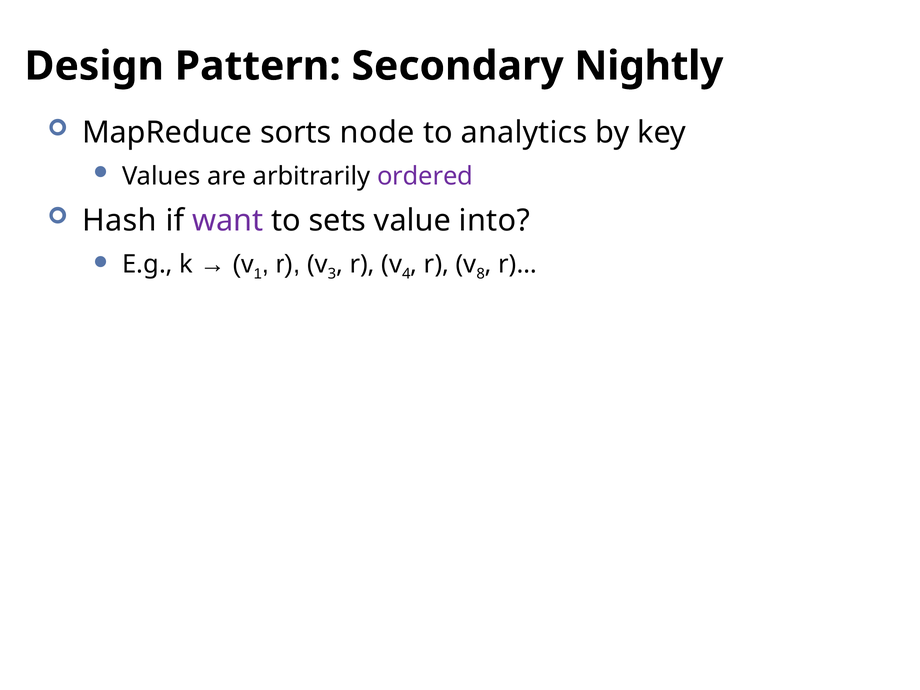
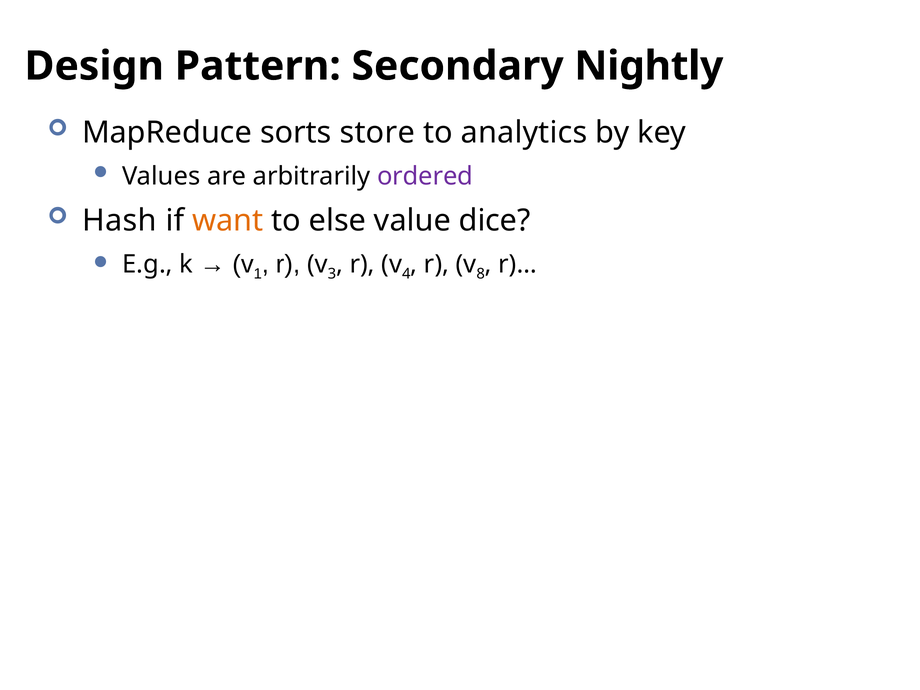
node: node -> store (377, 132)
want colour: purple -> orange (228, 220)
sets: sets -> else (337, 220)
into: into -> dice (495, 220)
